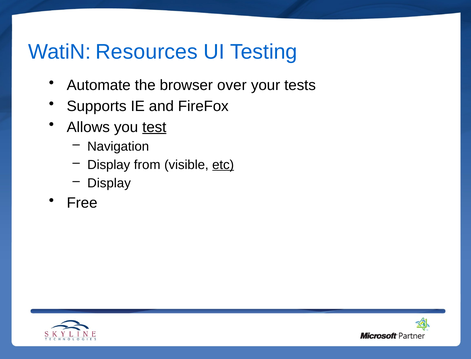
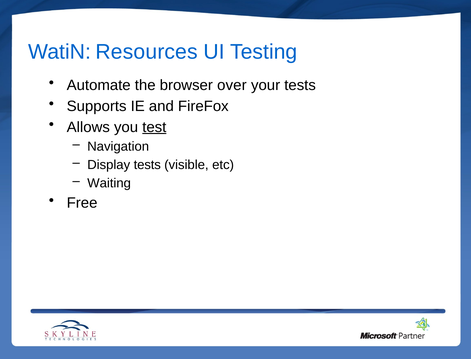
Display from: from -> tests (147, 165)
etc underline: present -> none (223, 165)
Display: Display -> Waiting (109, 183)
